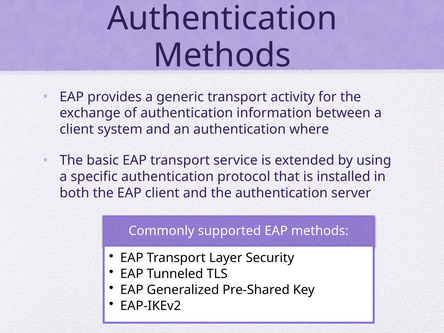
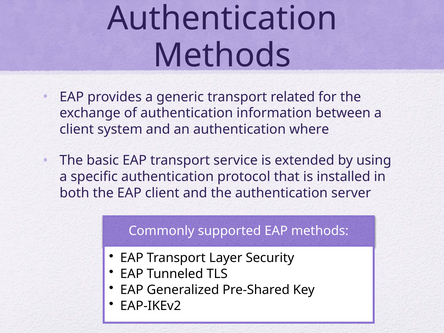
activity: activity -> related (293, 97)
